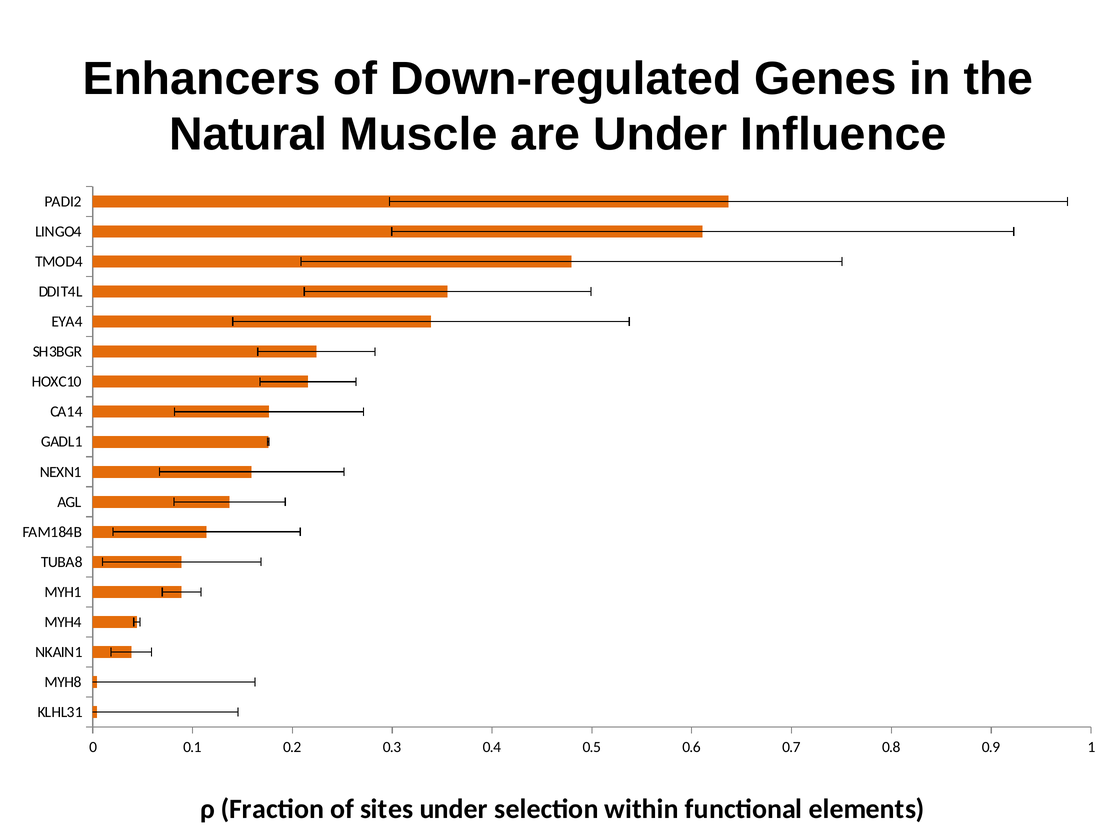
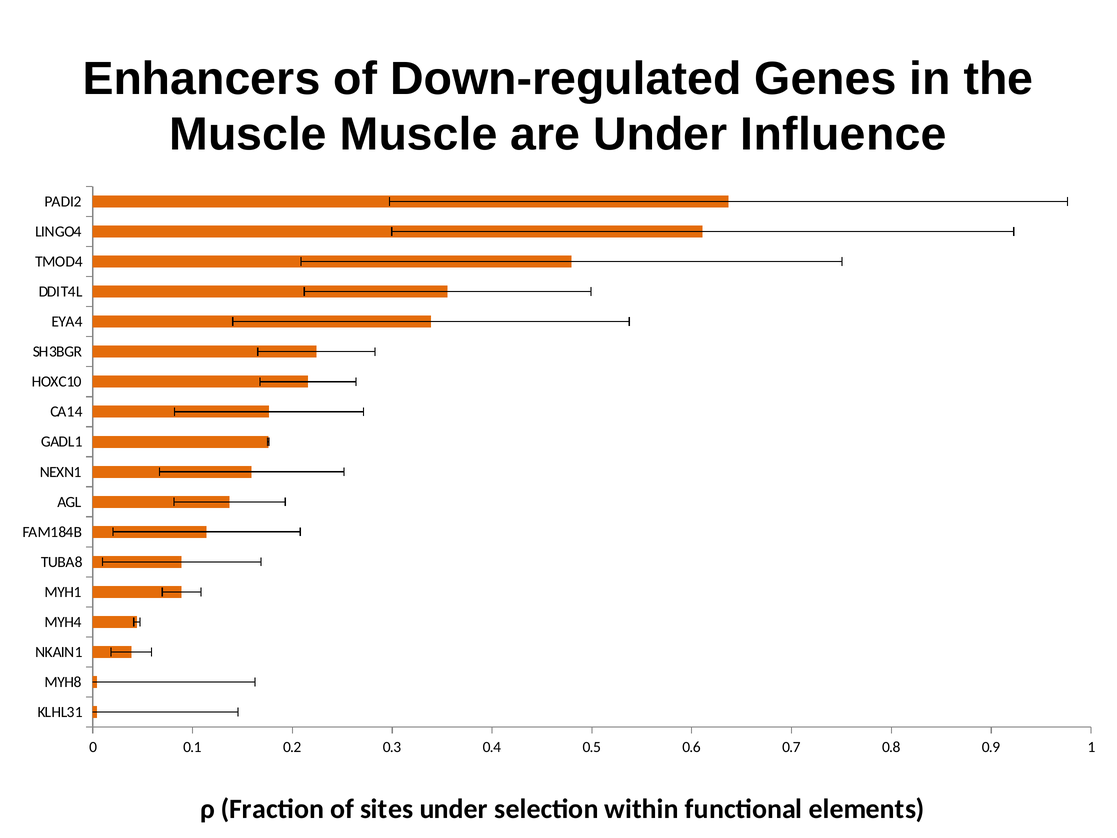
Natural: Natural -> Muscle (248, 135)
